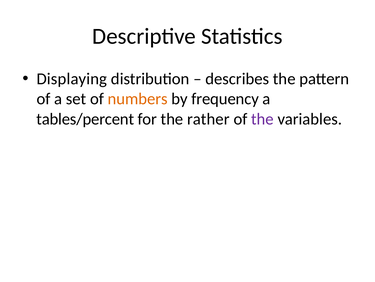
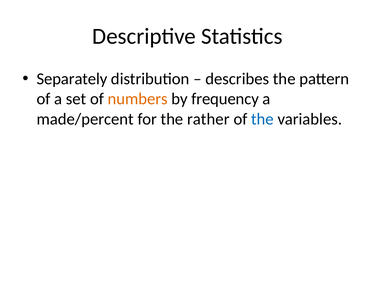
Displaying: Displaying -> Separately (72, 79)
tables/percent: tables/percent -> made/percent (85, 119)
the colour: purple -> blue (262, 119)
